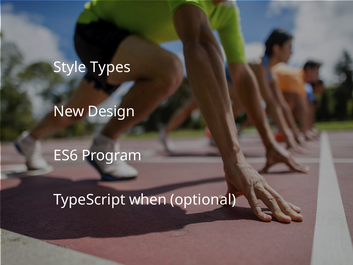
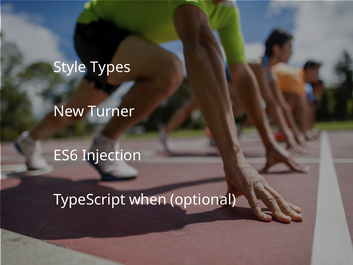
Design: Design -> Turner (111, 111)
Program: Program -> Injection (112, 155)
